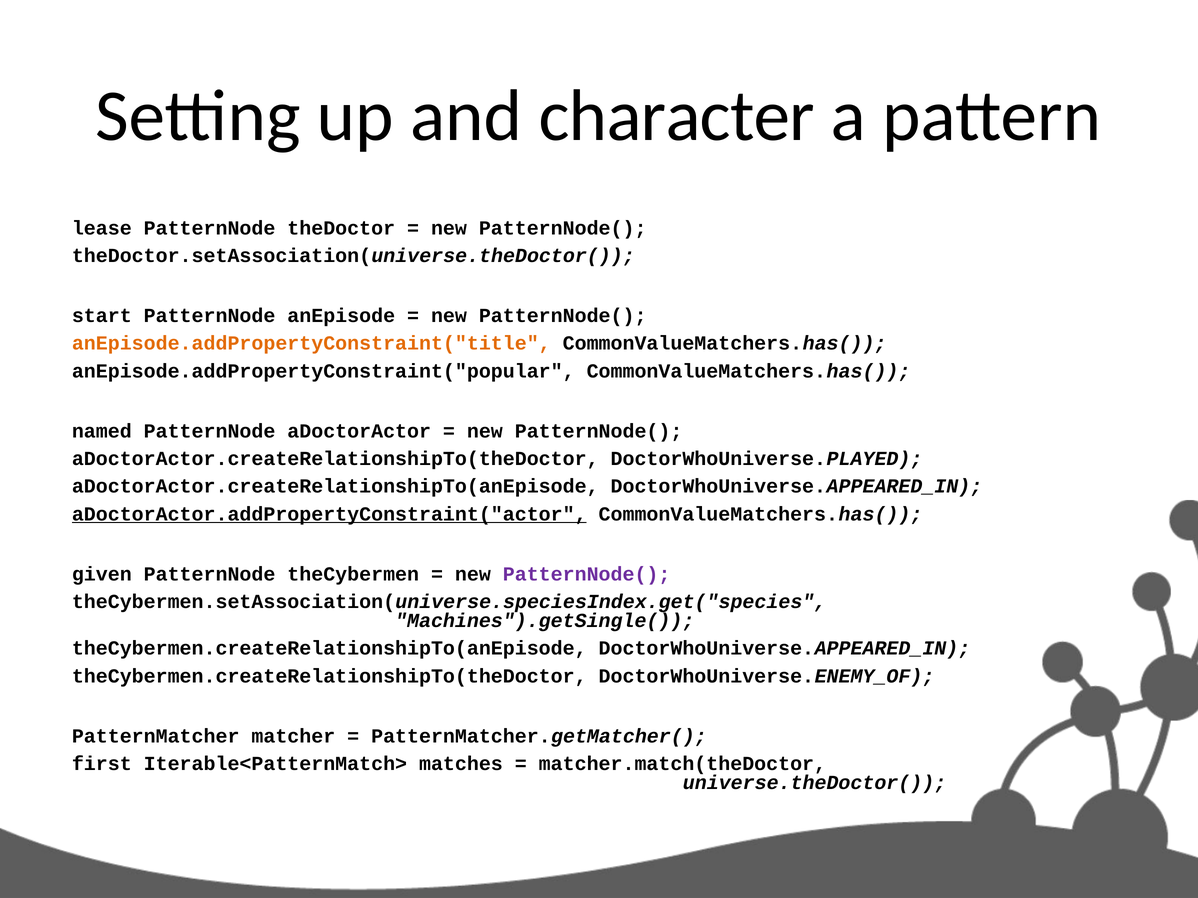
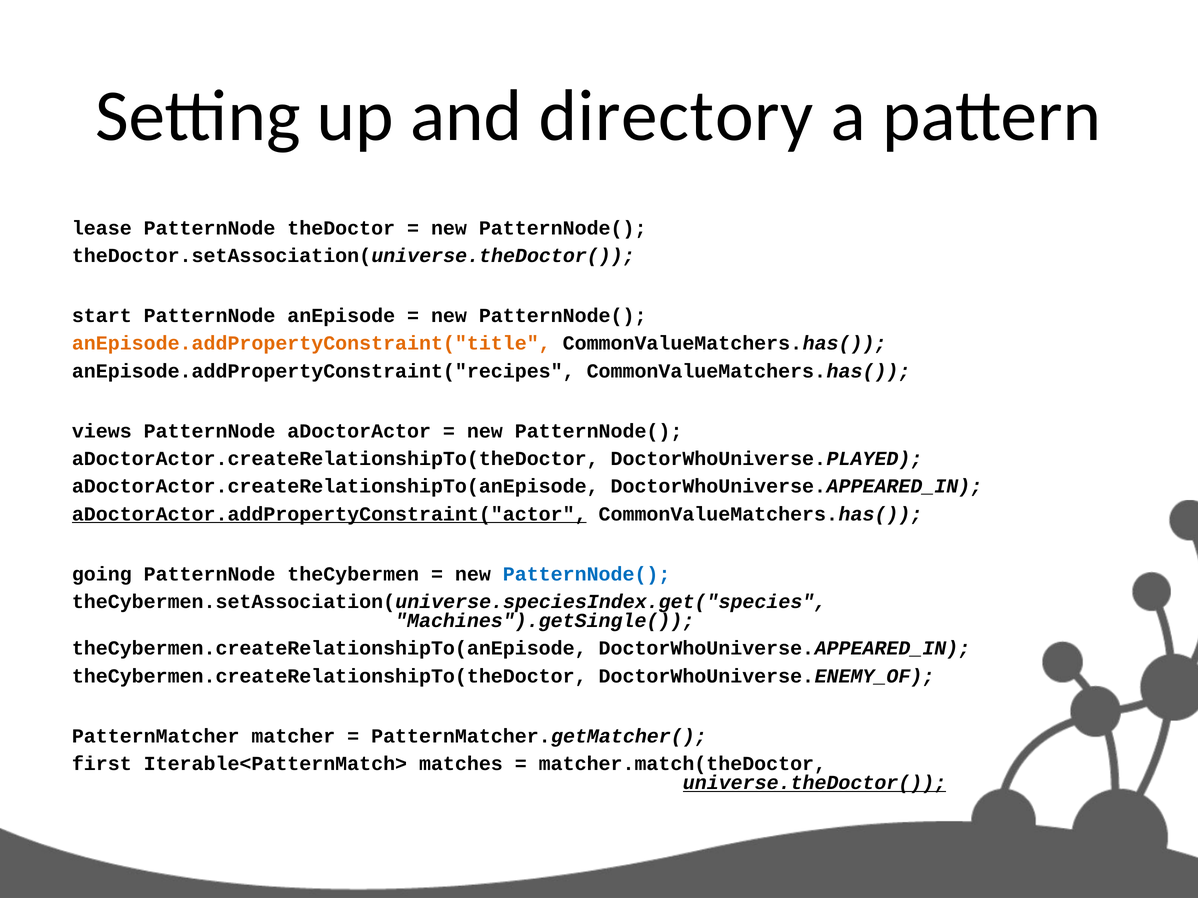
character: character -> directory (676, 116)
anEpisode.addPropertyConstraint("popular: anEpisode.addPropertyConstraint("popular -> anEpisode.addPropertyConstraint("recipes (323, 371)
named: named -> views (102, 431)
given: given -> going (102, 574)
PatternNode( colour: purple -> blue (587, 574)
universe.theDoctor( underline: none -> present (815, 783)
